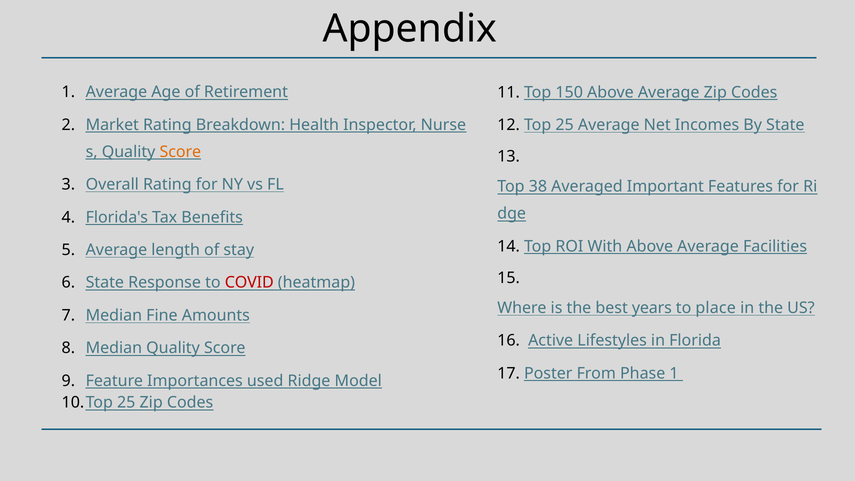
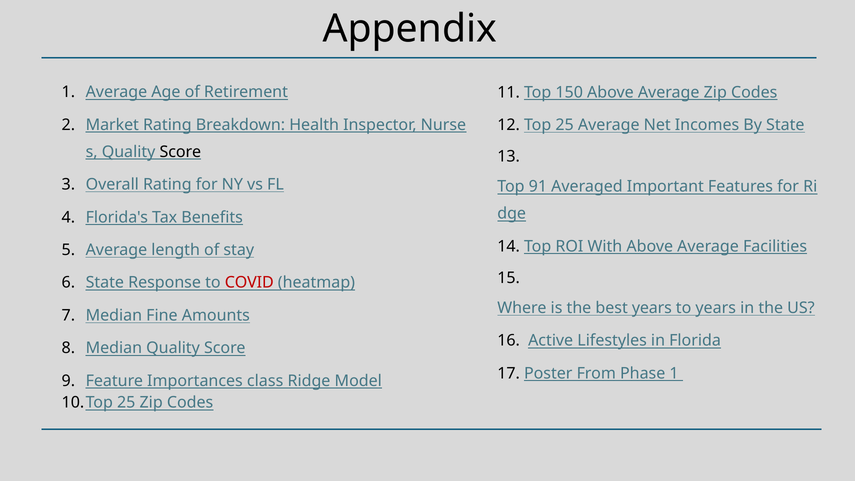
Score colour: orange -> black (180, 152)
38: 38 -> 91 (538, 187)
to place: place -> years (716, 308)
used: used -> class (265, 381)
